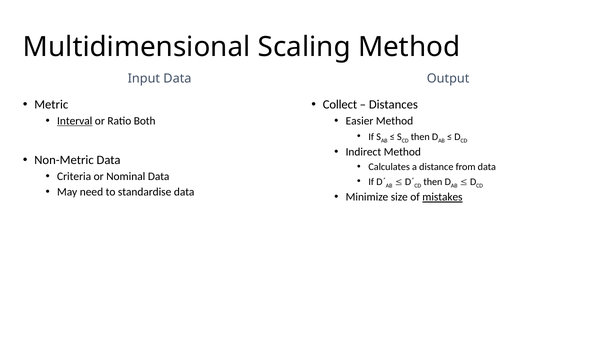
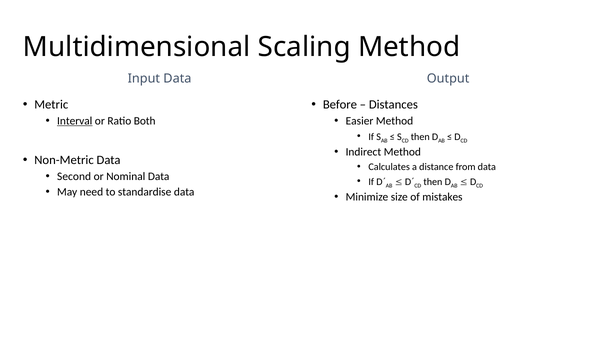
Collect: Collect -> Before (340, 105)
Criteria: Criteria -> Second (74, 176)
mistakes underline: present -> none (442, 197)
